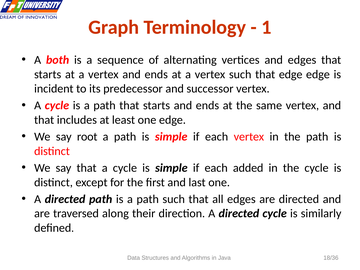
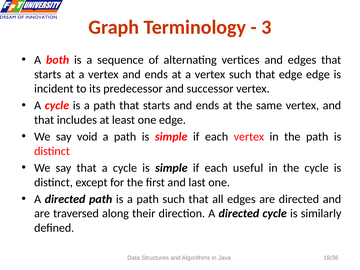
1: 1 -> 3 (266, 27)
root: root -> void (87, 137)
added: added -> useful (248, 168)
